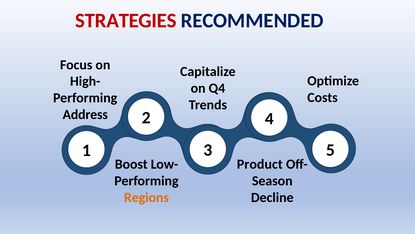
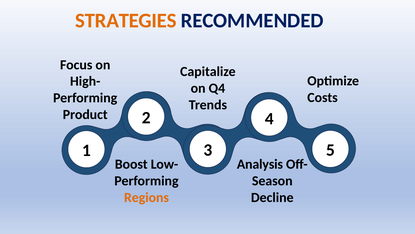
STRATEGIES colour: red -> orange (126, 20)
Address: Address -> Product (85, 114)
Product: Product -> Analysis (260, 164)
